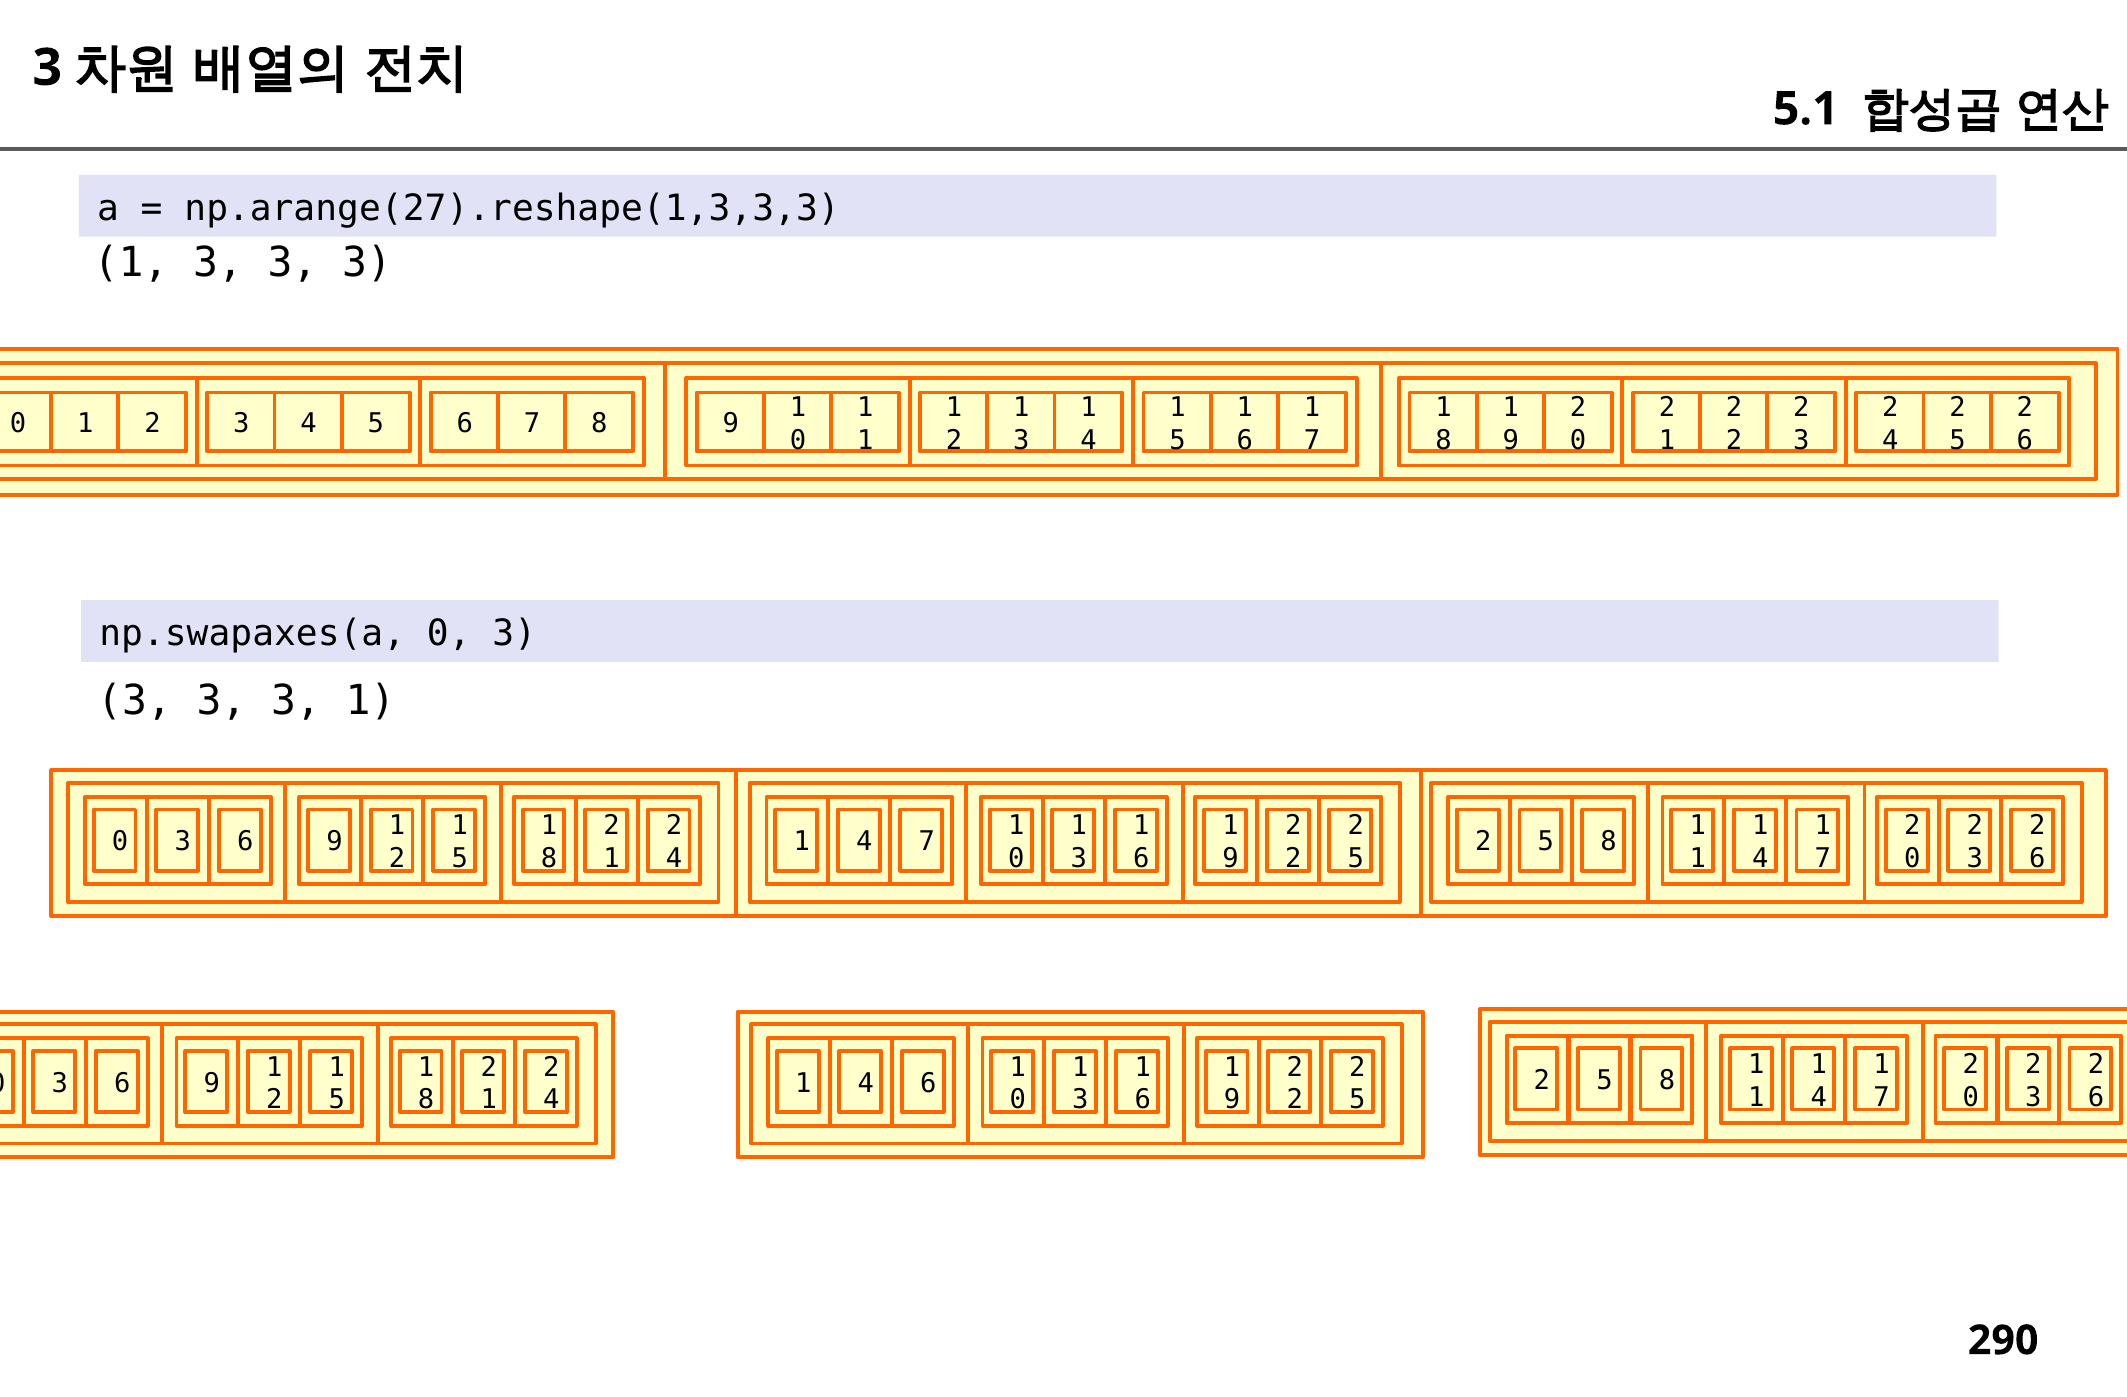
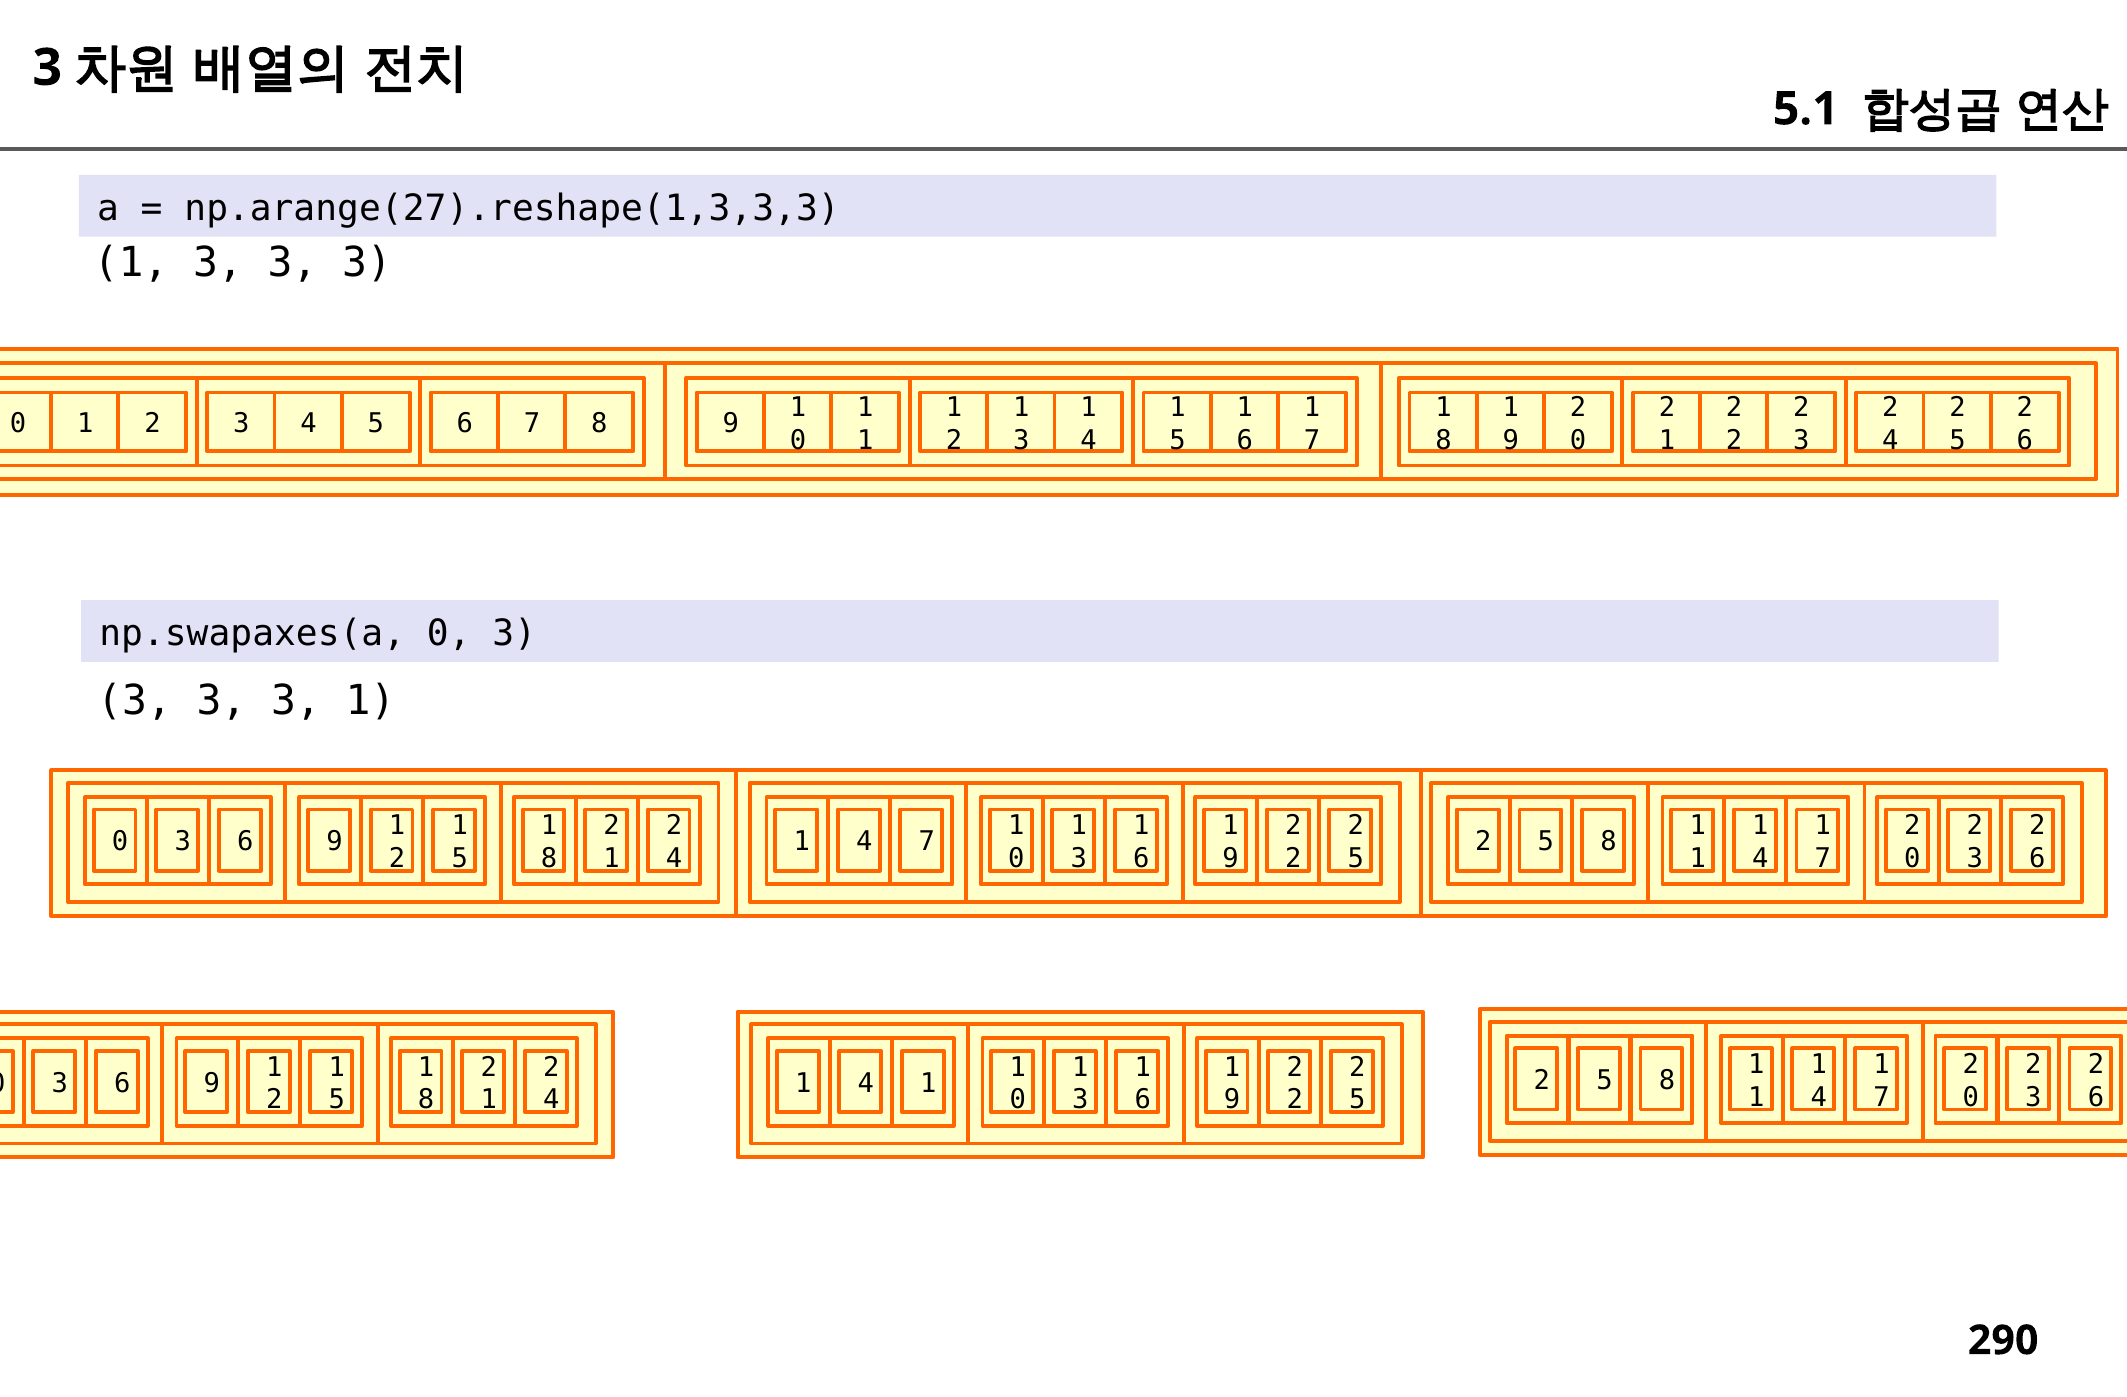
6: 6 -> 1 (928, 1083)
